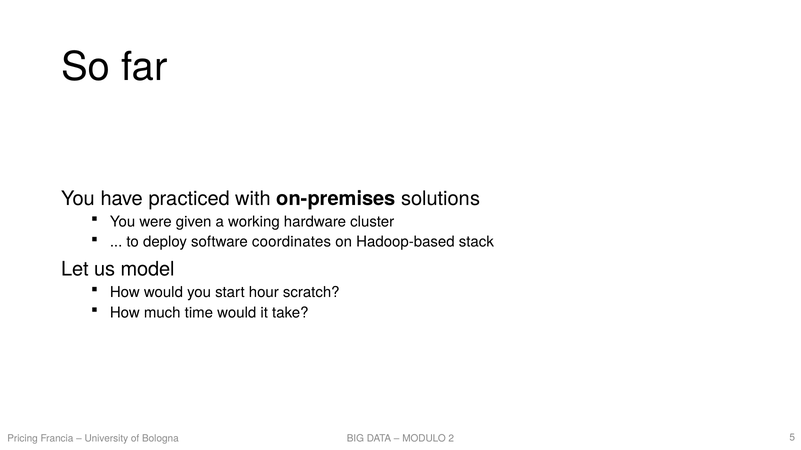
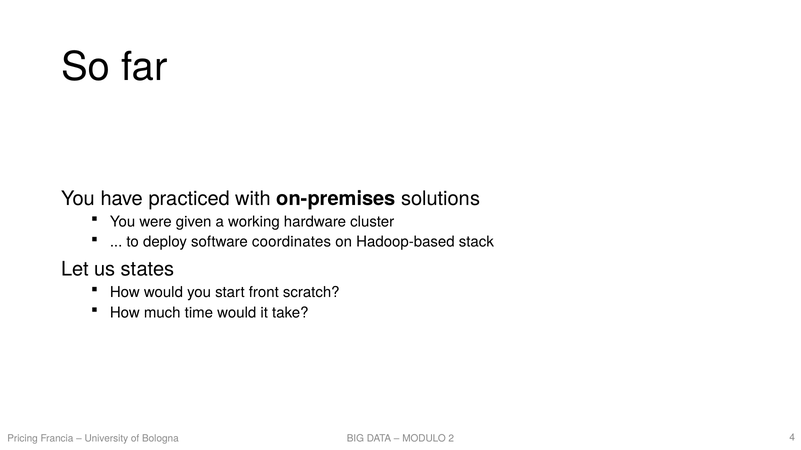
model: model -> states (148, 270)
hour: hour -> front (264, 293)
5: 5 -> 4 (792, 438)
